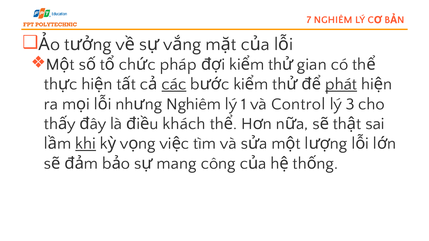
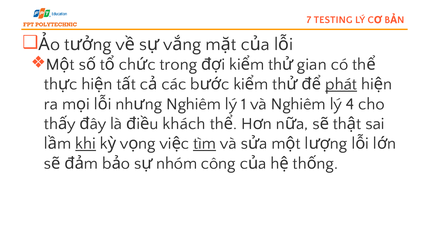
7 NGHIÊM: NGHIÊM -> TESTING (333, 20)
pháp: pháp -> trong (178, 64)
các underline: present -> none (174, 84)
và Control: Control -> Nghiêm (298, 104)
3: 3 -> 4 (350, 104)
tìm underline: none -> present (205, 144)
mang: mang -> nhóm (177, 164)
